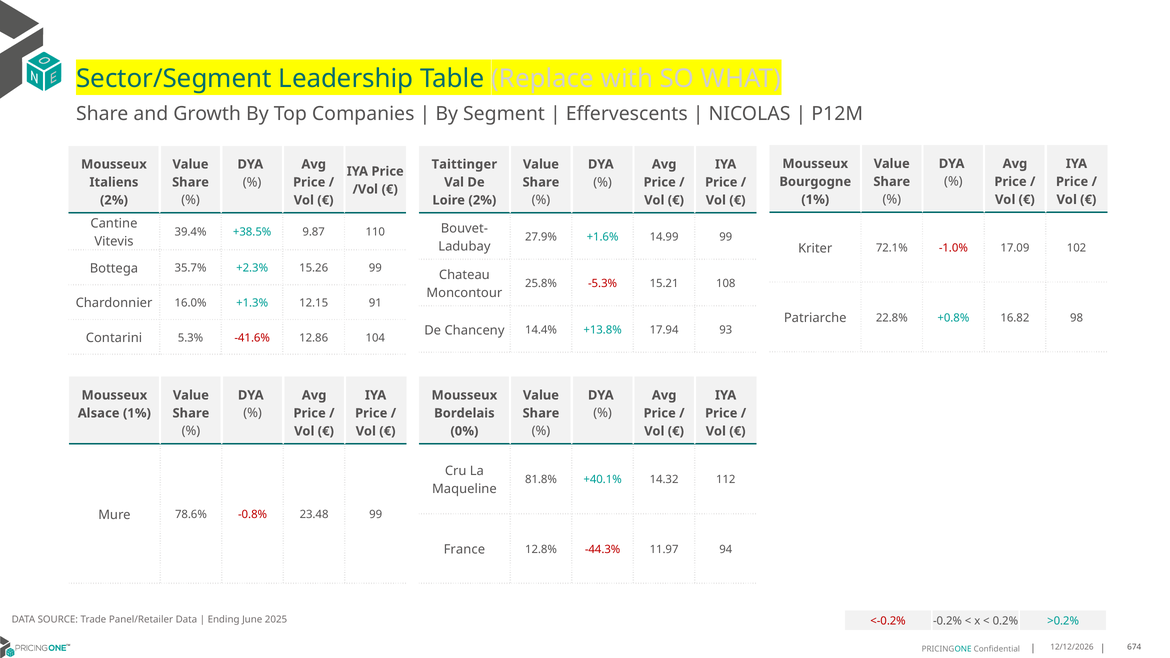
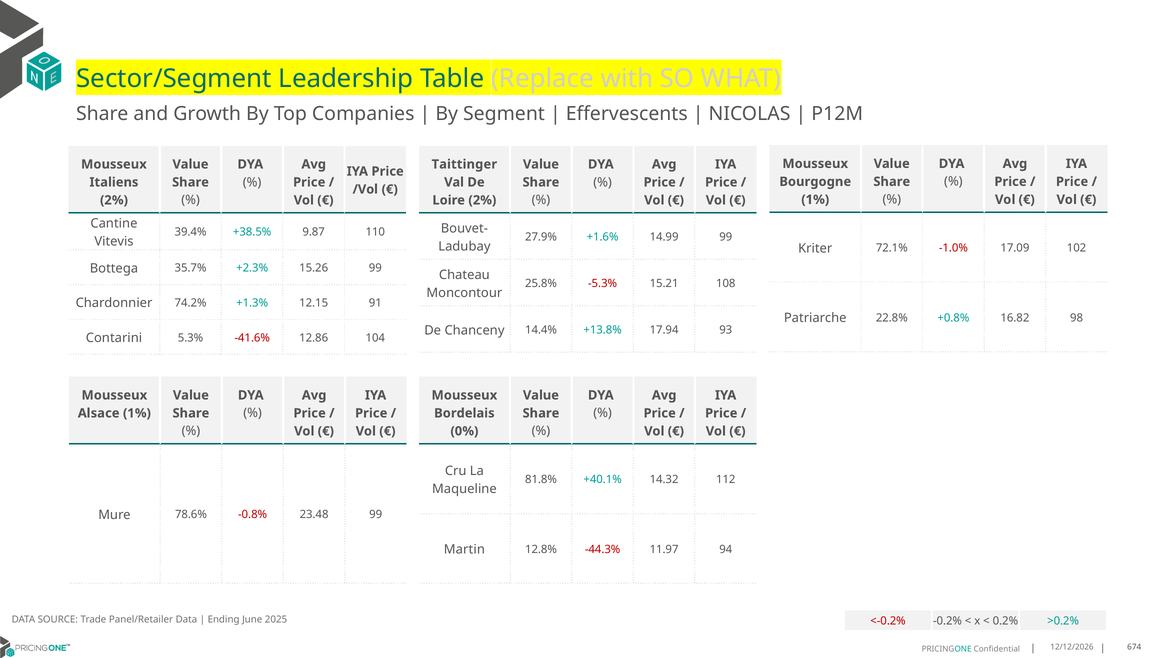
16.0%: 16.0% -> 74.2% (191, 303)
France: France -> Martin (464, 550)
